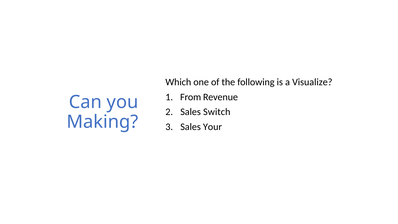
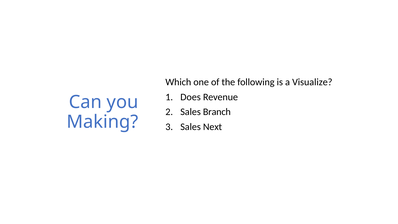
From: From -> Does (191, 97)
Switch: Switch -> Branch (217, 112)
Your: Your -> Next (213, 127)
